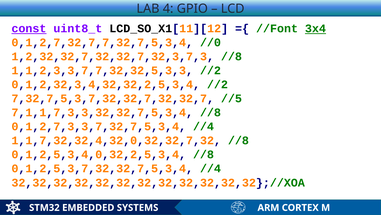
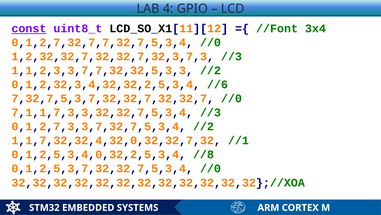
3x4 underline: present -> none (315, 28)
1,2,32,32,7,32,32,7,32,3,7,3 //8: //8 -> //3 (231, 56)
0,1,2,32,3,4,32,32,2,5,3,4 //2: //2 -> //6 (217, 84)
7,32,7,5,3,7,32,32,7,32,32,7 //5: //5 -> //0 (231, 98)
7,1,1,7,3,3,32,32,7,5,3,4 //8: //8 -> //3 (210, 112)
0,1,2,7,3,3,7,32,7,5,3,4 //4: //4 -> //2 (203, 126)
1,1,7,32,32,4,32,0,32,32,7,32 //8: //8 -> //1 (238, 140)
0,1,2,5,3,7,32,32,7,5,3,4 //4: //4 -> //0 (210, 168)
